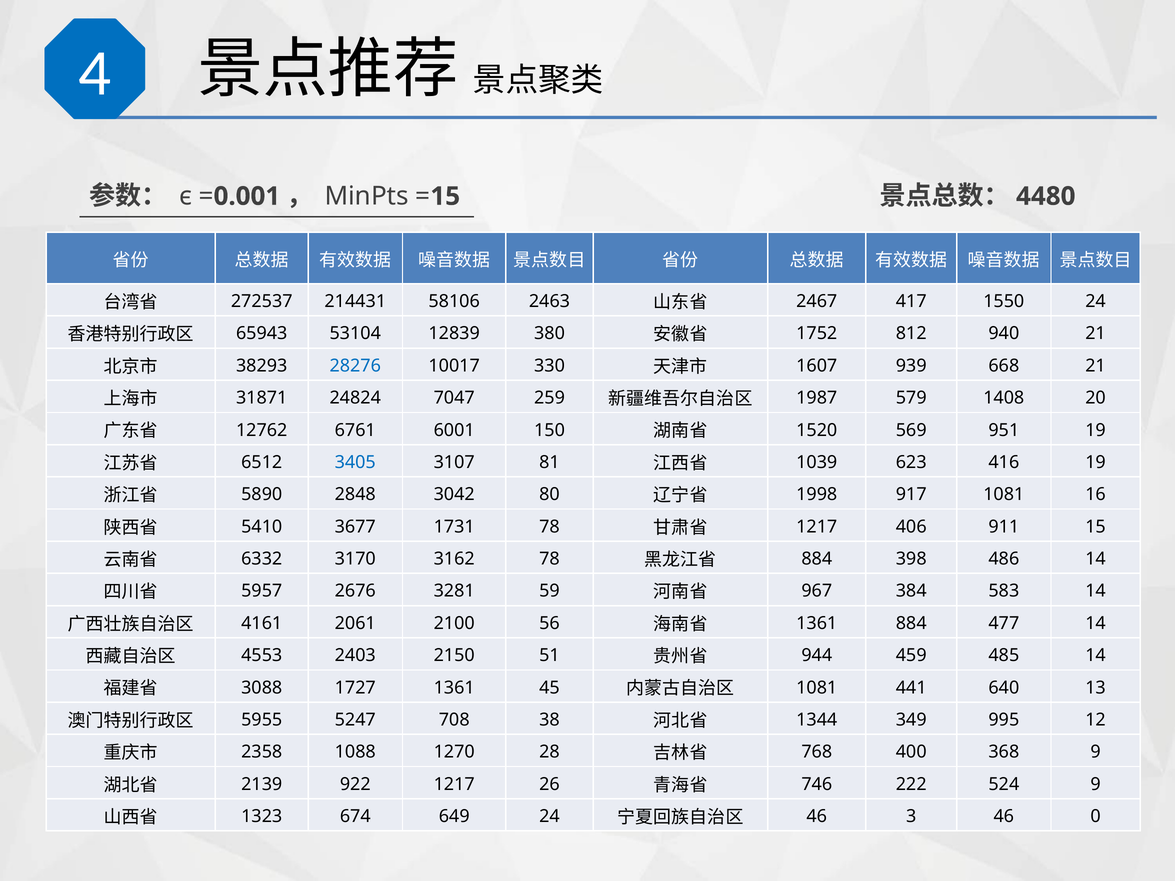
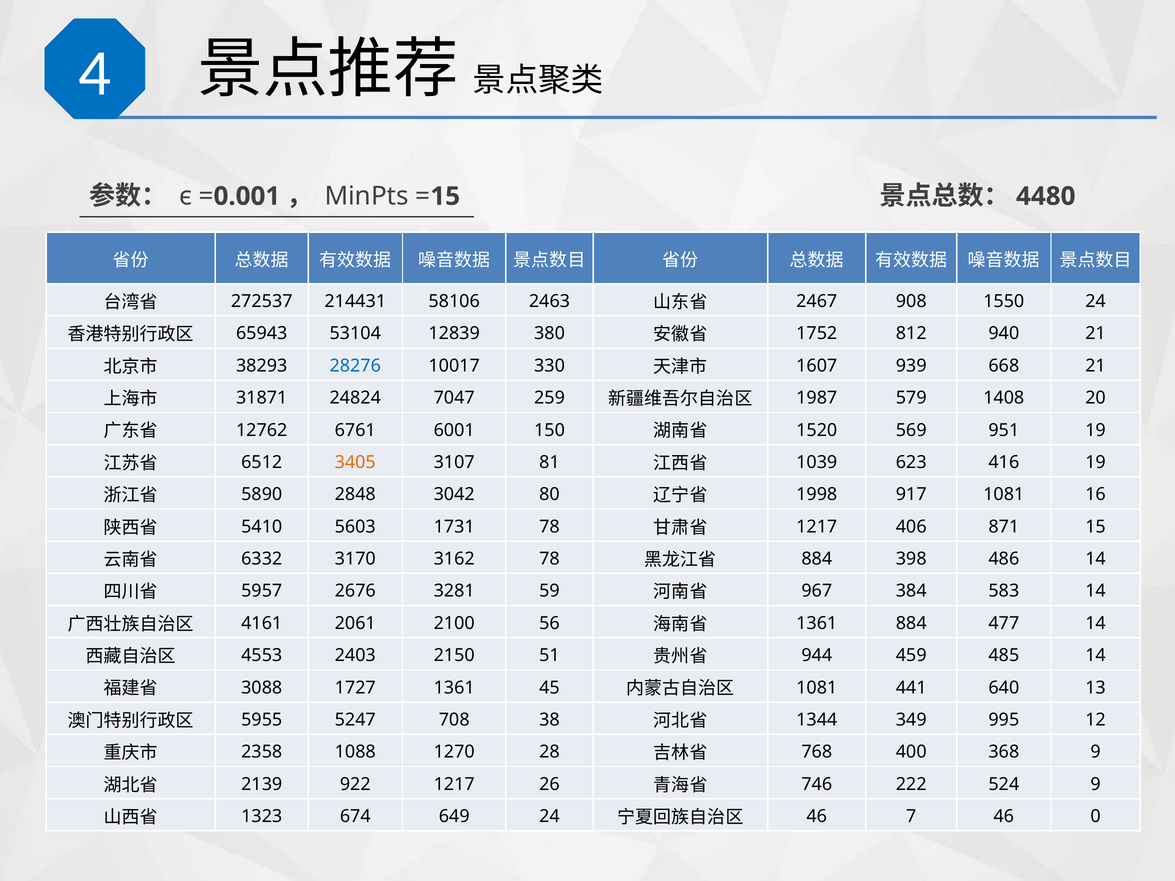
417: 417 -> 908 (911, 301)
3405 colour: blue -> orange (355, 462)
3677: 3677 -> 5603 (355, 527)
911: 911 -> 871 (1004, 527)
3: 3 -> 7 (911, 817)
